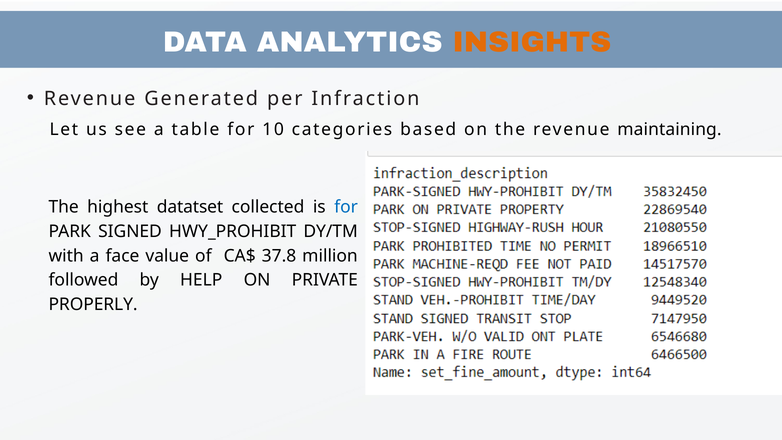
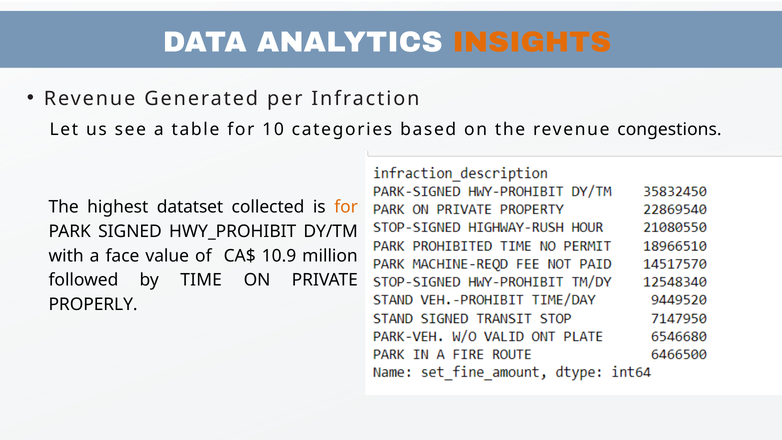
maintaining: maintaining -> congestions (669, 129)
for colour: blue -> orange (346, 207)
37.8: 37.8 -> 10.9 (279, 256)
HELP: HELP -> TIME (201, 280)
